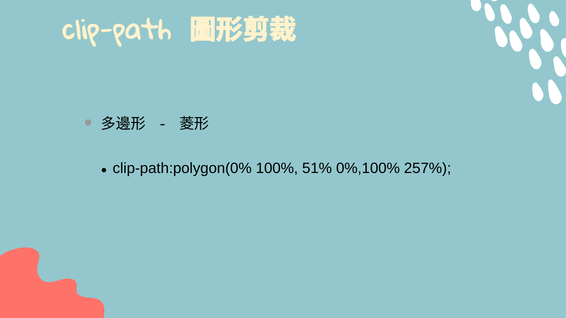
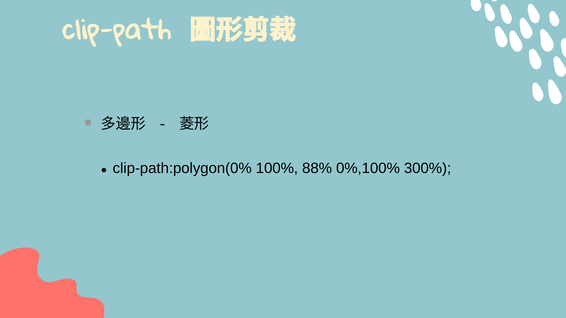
51%: 51% -> 88% (317, 168)
257%: 257% -> 300% (428, 168)
